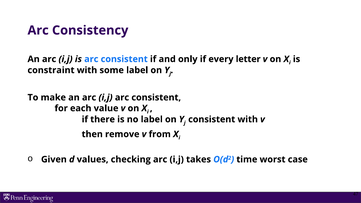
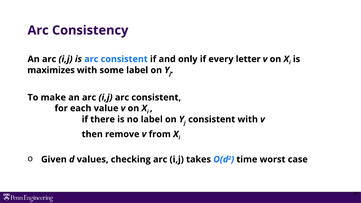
constraint: constraint -> maximizes (51, 70)
